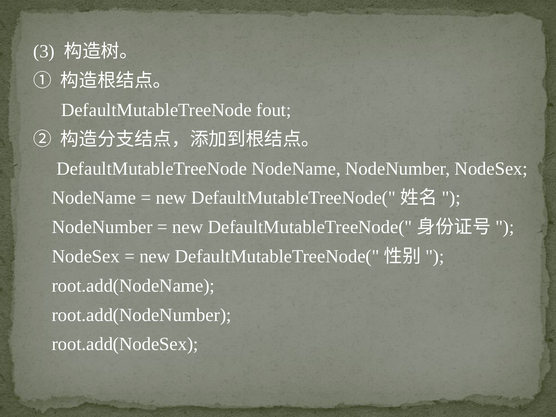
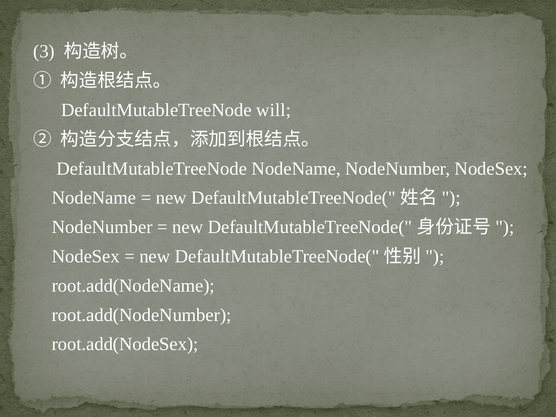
fout: fout -> will (274, 110)
